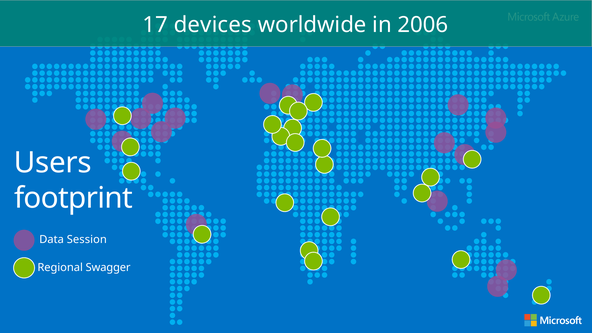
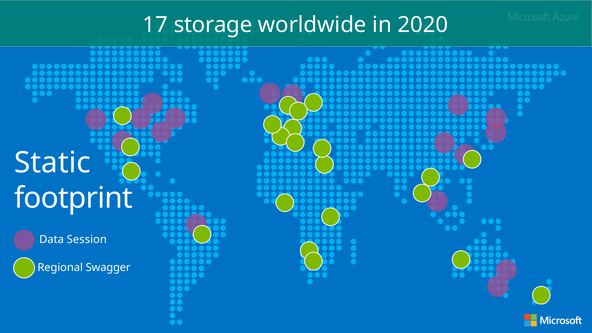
devices: devices -> storage (213, 25)
2006: 2006 -> 2020 (423, 25)
Users: Users -> Static (52, 163)
